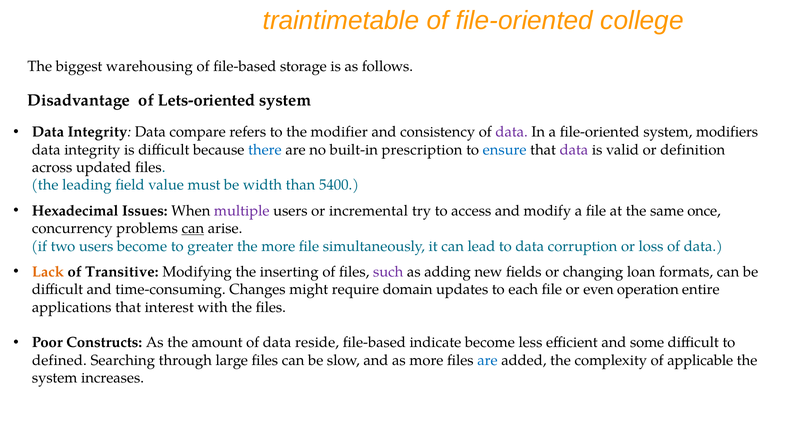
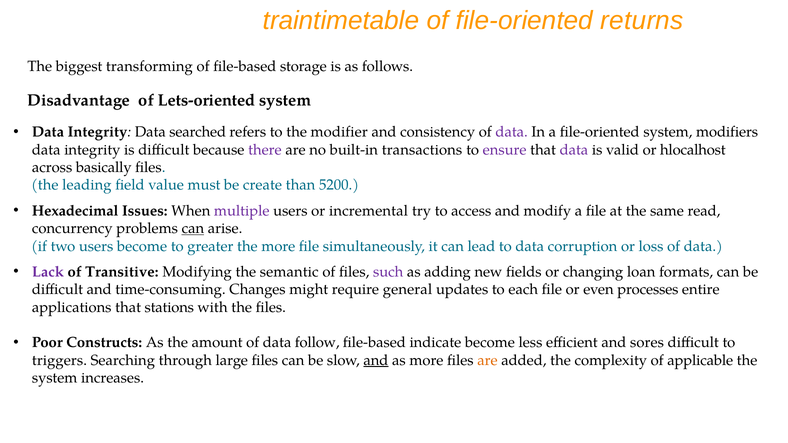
college: college -> returns (642, 21)
warehousing: warehousing -> transforming (149, 66)
compare: compare -> searched (198, 132)
there colour: blue -> purple (265, 150)
prescription: prescription -> transactions (422, 150)
ensure colour: blue -> purple (505, 150)
definition: definition -> hlocalhost (693, 150)
updated: updated -> basically (104, 167)
width: width -> create (262, 185)
5400: 5400 -> 5200 (339, 185)
once: once -> read (704, 211)
Lack colour: orange -> purple (48, 272)
inserting: inserting -> semantic (289, 272)
domain: domain -> general (407, 290)
operation: operation -> processes (648, 290)
interest: interest -> stations (169, 307)
reside: reside -> follow (317, 343)
some: some -> sores (647, 343)
defined: defined -> triggers (59, 361)
and underline: none -> present (376, 361)
are colour: blue -> orange (488, 361)
